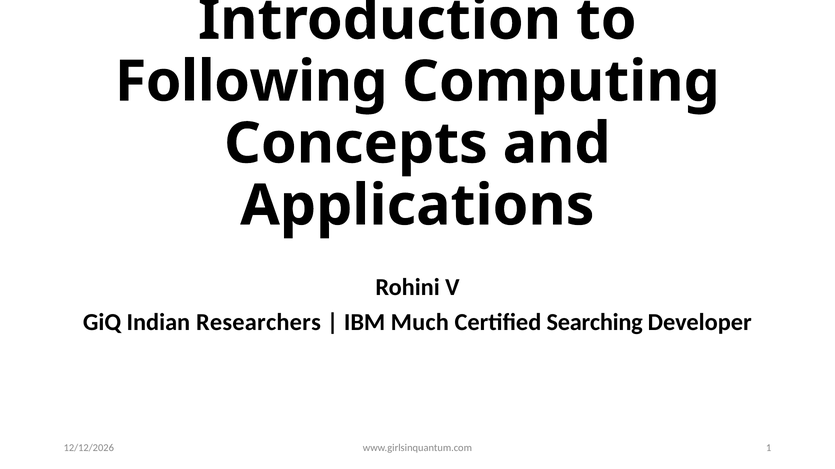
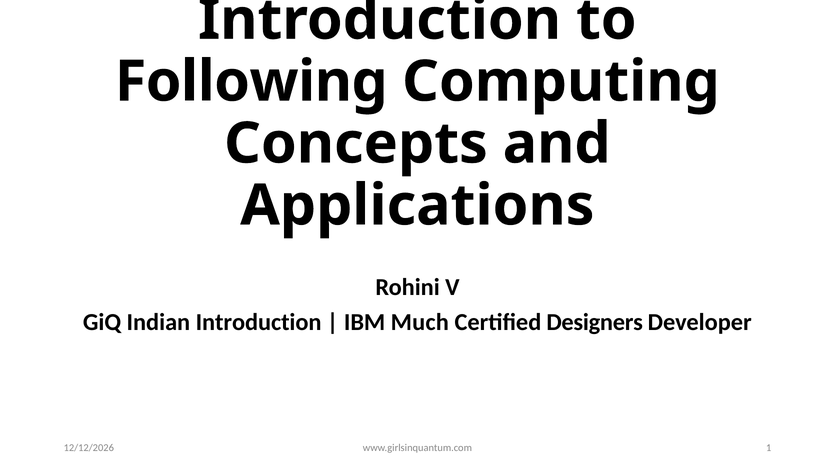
Indian Researchers: Researchers -> Introduction (259, 322)
Searching: Searching -> Designers (595, 322)
